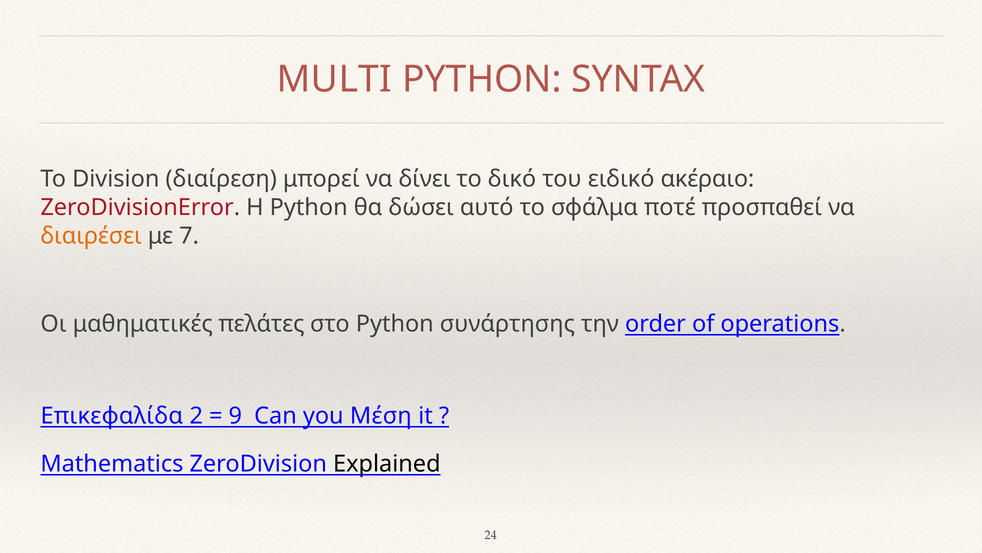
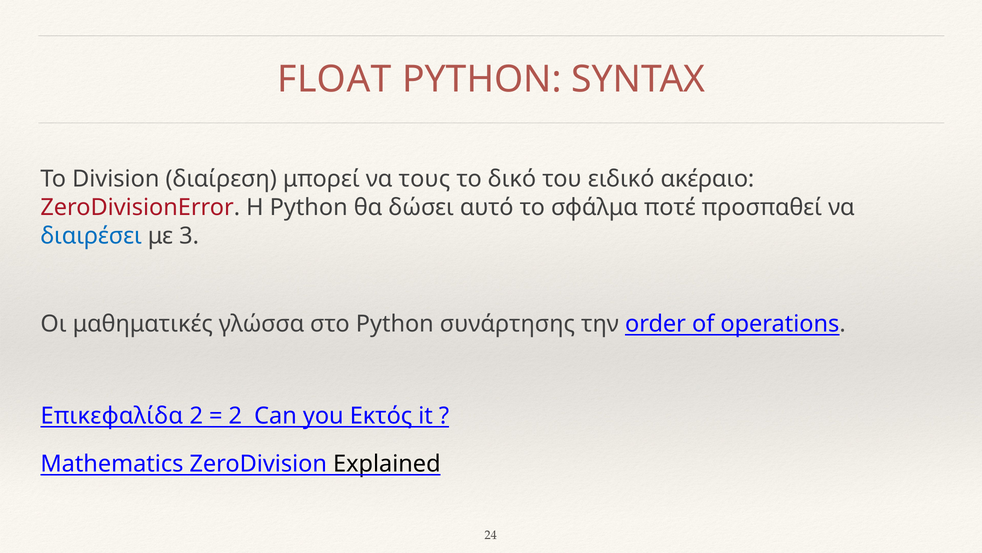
MULTI: MULTI -> FLOAT (334, 79)
δίνει: δίνει -> τους (424, 179)
διαιρέσει colour: orange -> blue (91, 235)
7: 7 -> 3 (189, 235)
πελάτες: πελάτες -> γλώσσα (262, 324)
9: 9 -> 2 (235, 416)
Μέση: Μέση -> Εκτός (381, 416)
